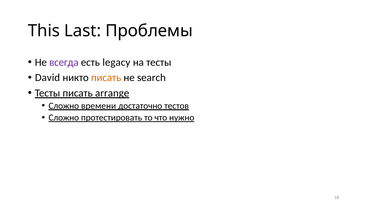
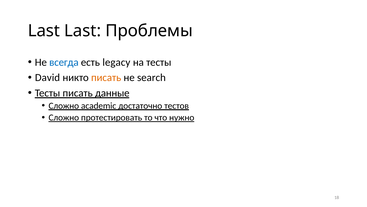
This: This -> Last (44, 31)
всегда colour: purple -> blue (64, 62)
arrange: arrange -> данные (112, 93)
времени: времени -> academic (99, 105)
